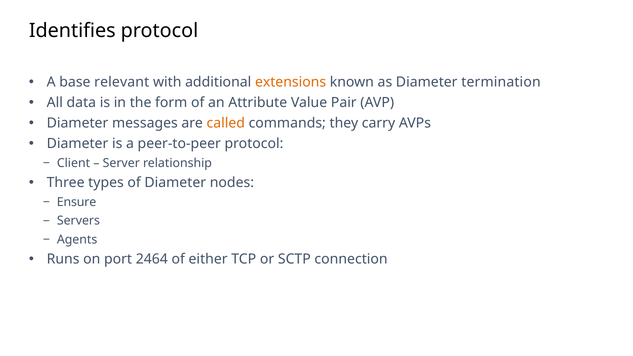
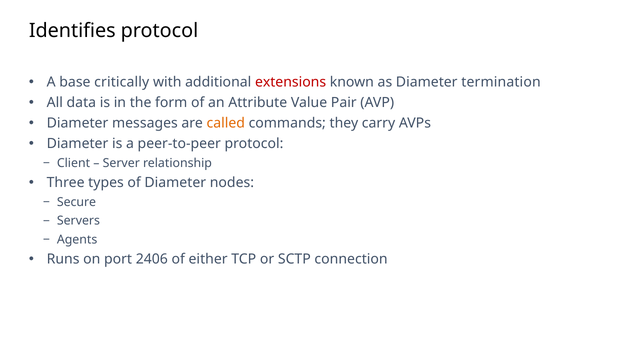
relevant: relevant -> critically (122, 82)
extensions colour: orange -> red (291, 82)
Ensure: Ensure -> Secure (76, 202)
2464: 2464 -> 2406 (152, 259)
